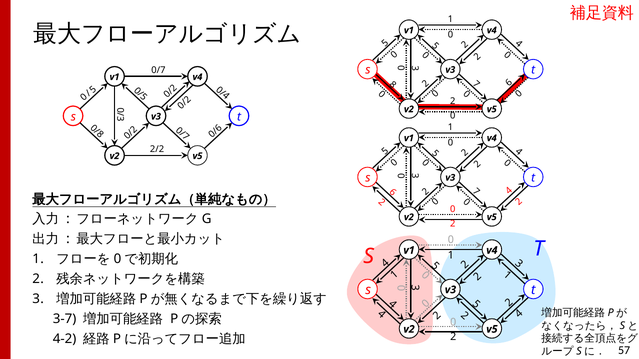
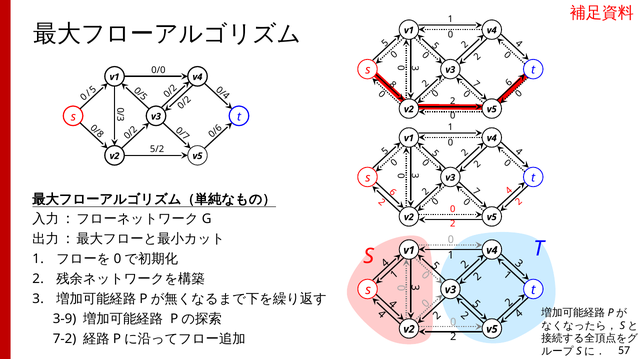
0/7: 0/7 -> 0/0 (158, 70)
2/2: 2/2 -> 5/2 (157, 149)
3-7: 3-7 -> 3-9 (65, 319)
4-2: 4-2 -> 7-2 (65, 339)
